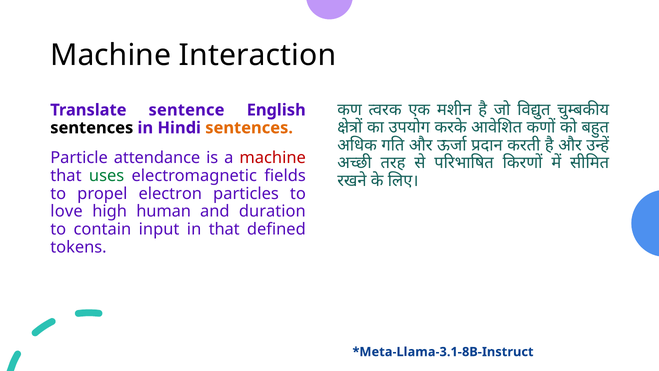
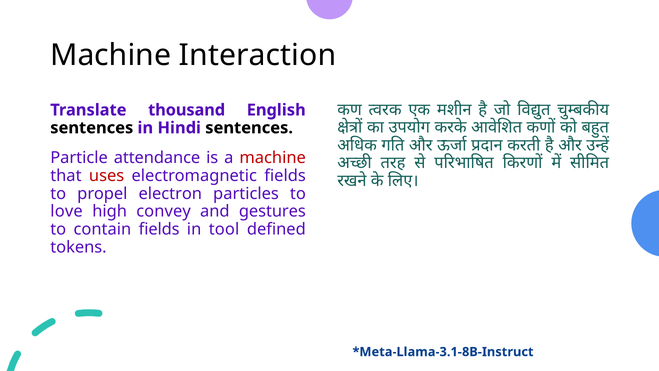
sentence: sentence -> thousand (187, 110)
sentences colour: orange -> black (249, 128)
uses colour: green -> red (107, 176)
human: human -> convey (164, 211)
duration: duration -> gestures (272, 211)
contain input: input -> fields (159, 229)
in that: that -> tool (224, 229)
